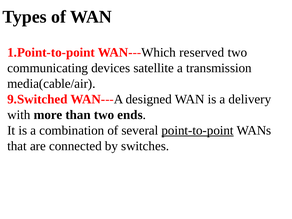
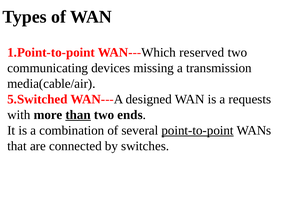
satellite: satellite -> missing (154, 68)
9.Switched: 9.Switched -> 5.Switched (37, 99)
delivery: delivery -> requests (250, 99)
than underline: none -> present (78, 115)
